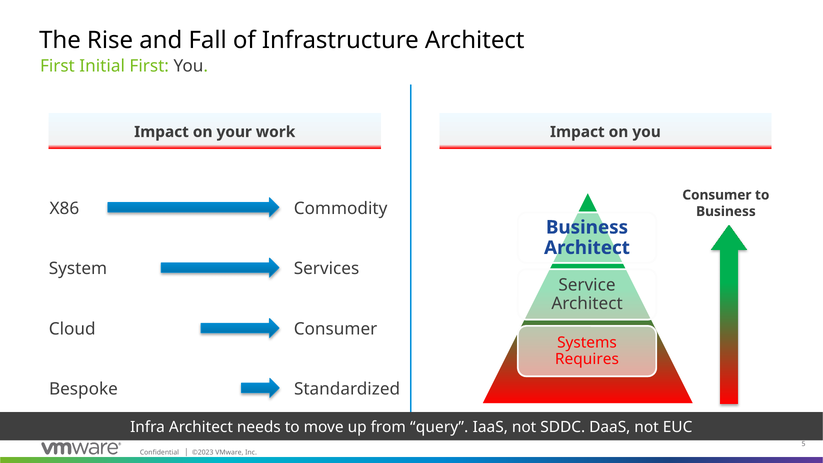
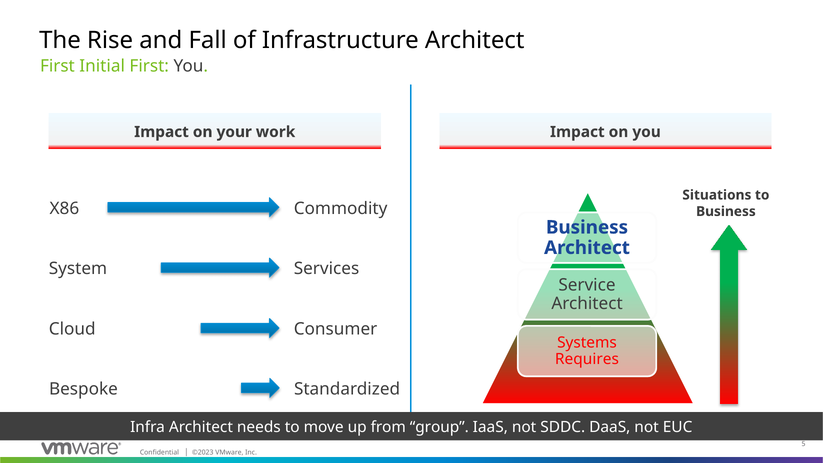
Consumer: Consumer -> Situations (717, 195)
query: query -> group (439, 427)
